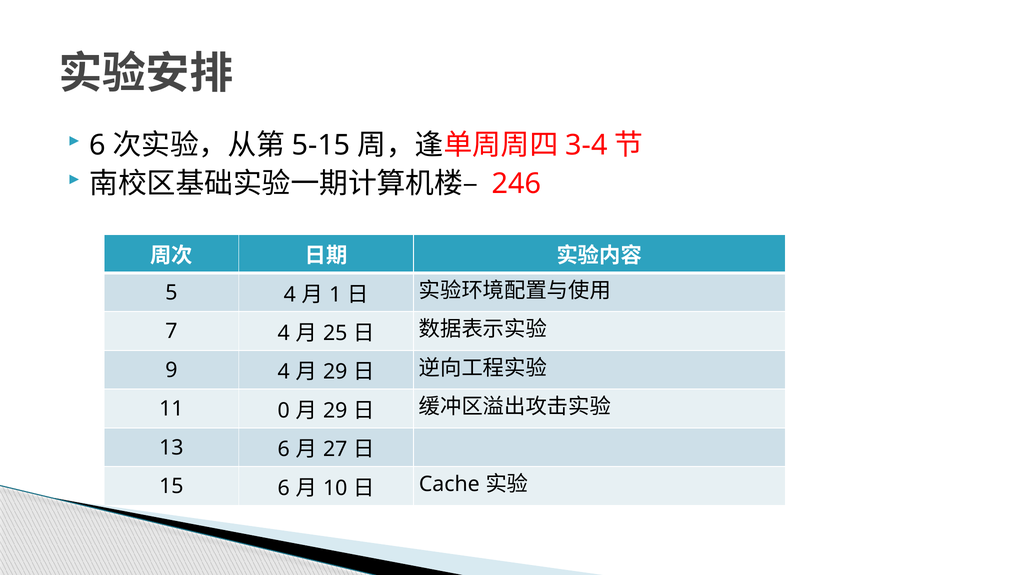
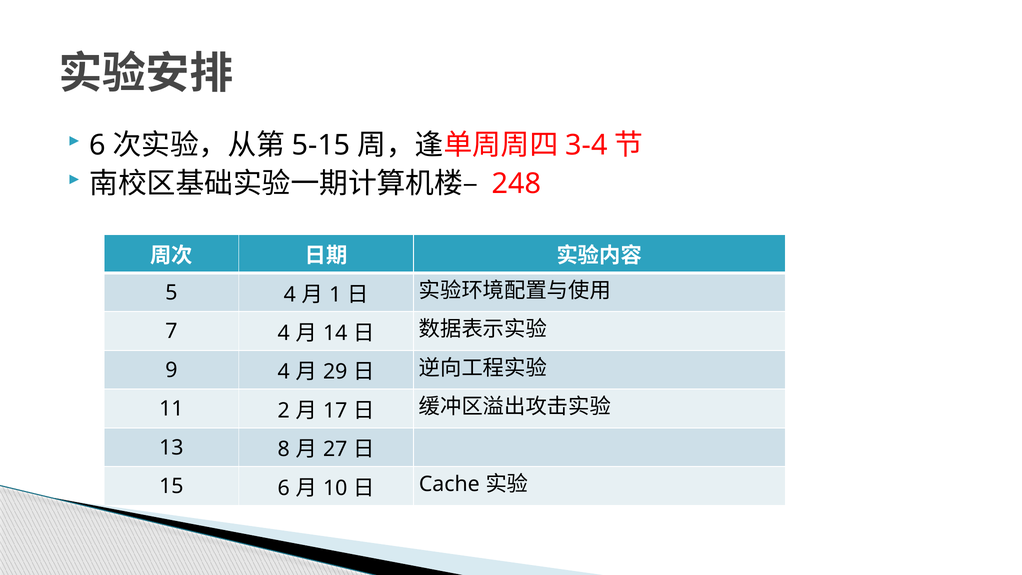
246: 246 -> 248 (516, 184)
25: 25 -> 14 (335, 333)
0: 0 -> 2 (284, 411)
29: 29 -> 17 (335, 411)
13 6: 6 -> 8 (284, 449)
